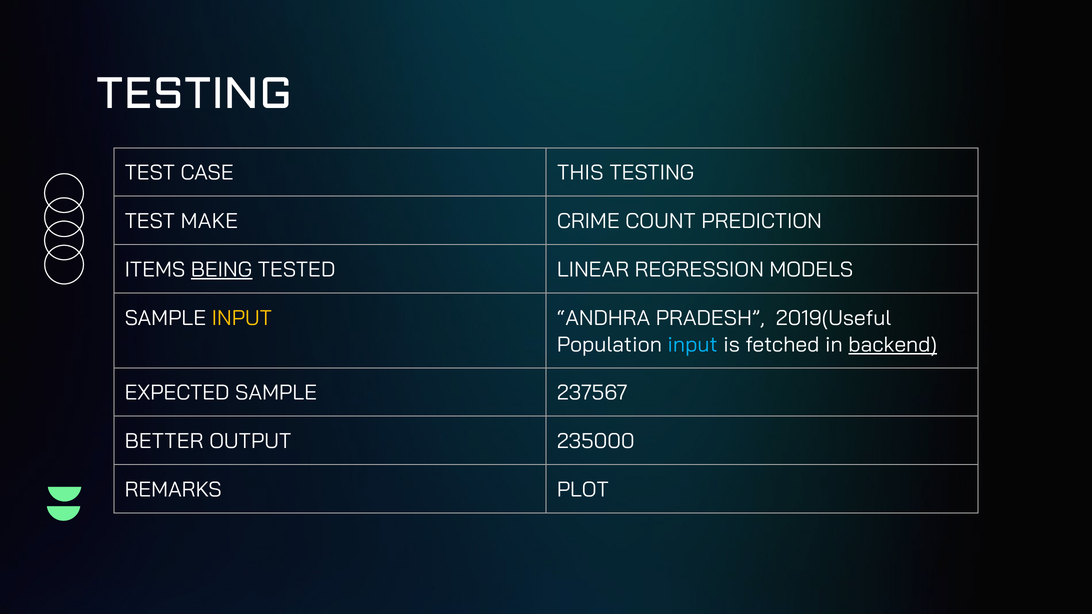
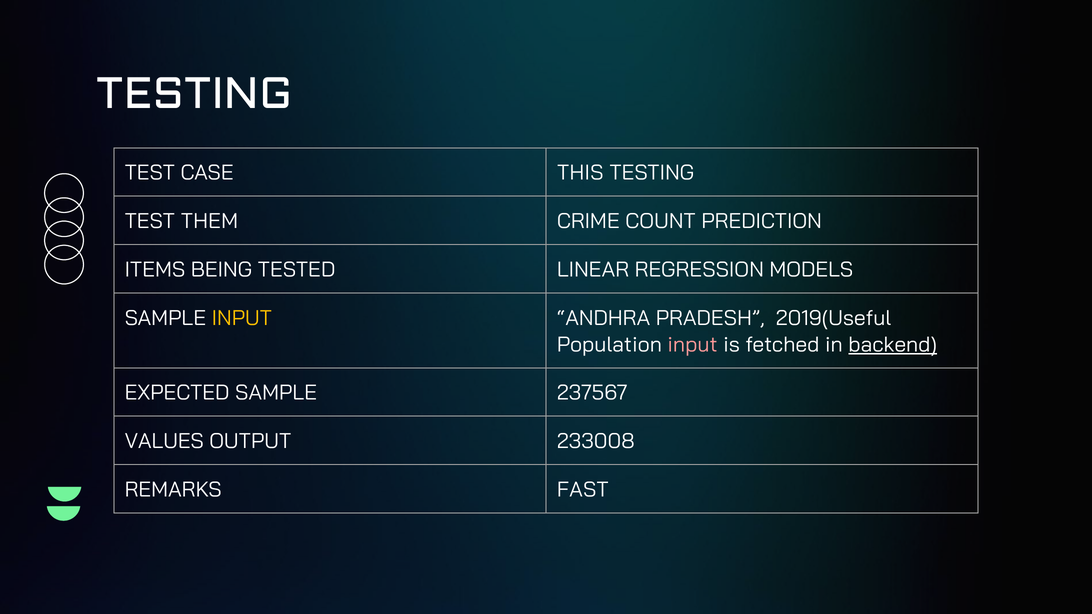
MAKE: MAKE -> THEM (209, 221)
BEING underline: present -> none (222, 270)
input colour: light blue -> pink (693, 345)
BETTER: BETTER -> VALUES (164, 441)
235000: 235000 -> 233008 (596, 441)
PLOT: PLOT -> FAST (583, 490)
